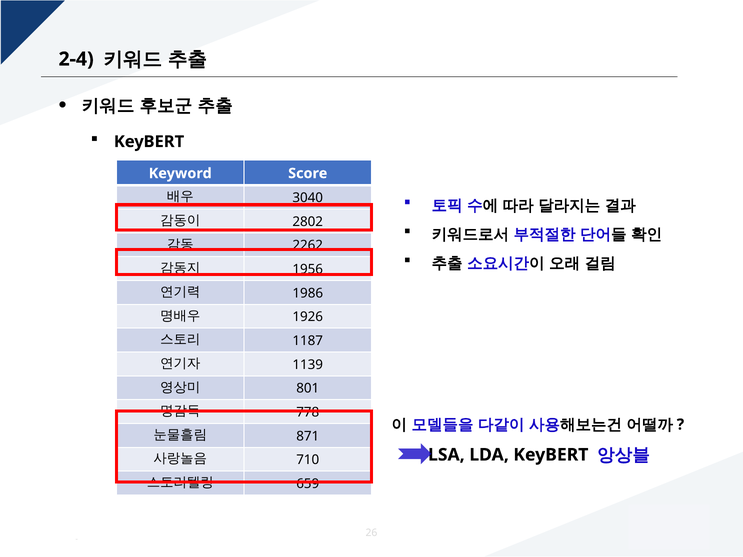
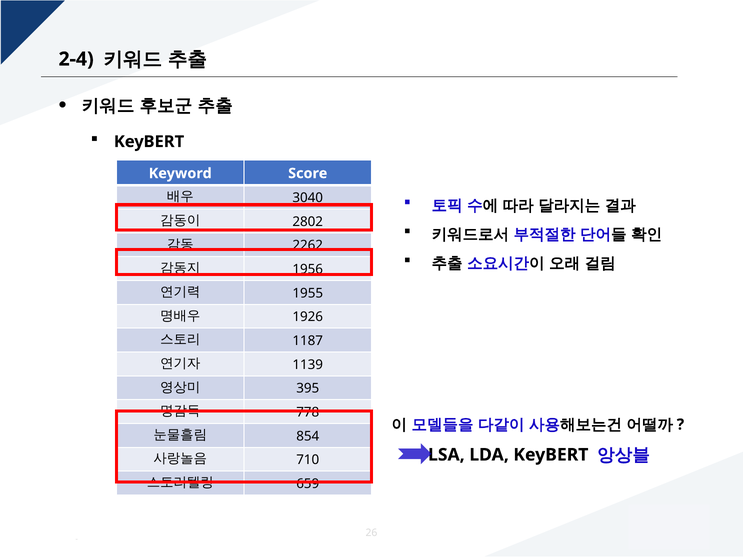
1986: 1986 -> 1955 (308, 293)
801: 801 -> 395 (308, 389)
871: 871 -> 854 (308, 436)
